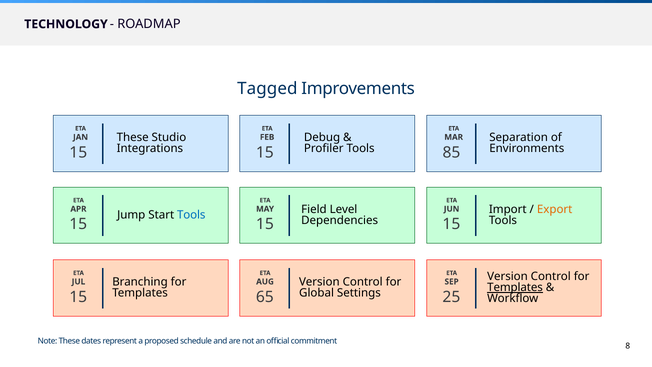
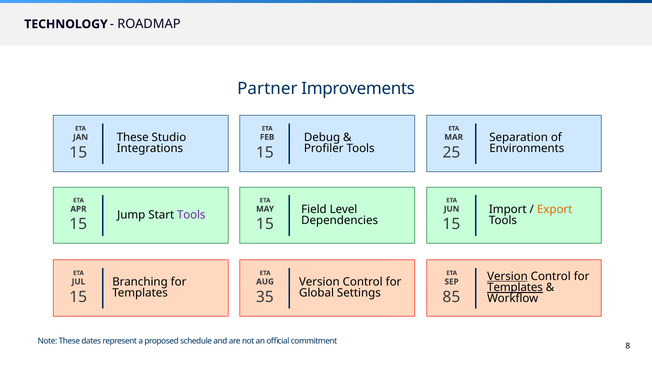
Tagged: Tagged -> Partner (267, 88)
85: 85 -> 25 (451, 152)
Tools colour: blue -> purple (191, 215)
Version underline: none -> present (507, 276)
65: 65 -> 35 (265, 297)
25: 25 -> 85 (451, 297)
